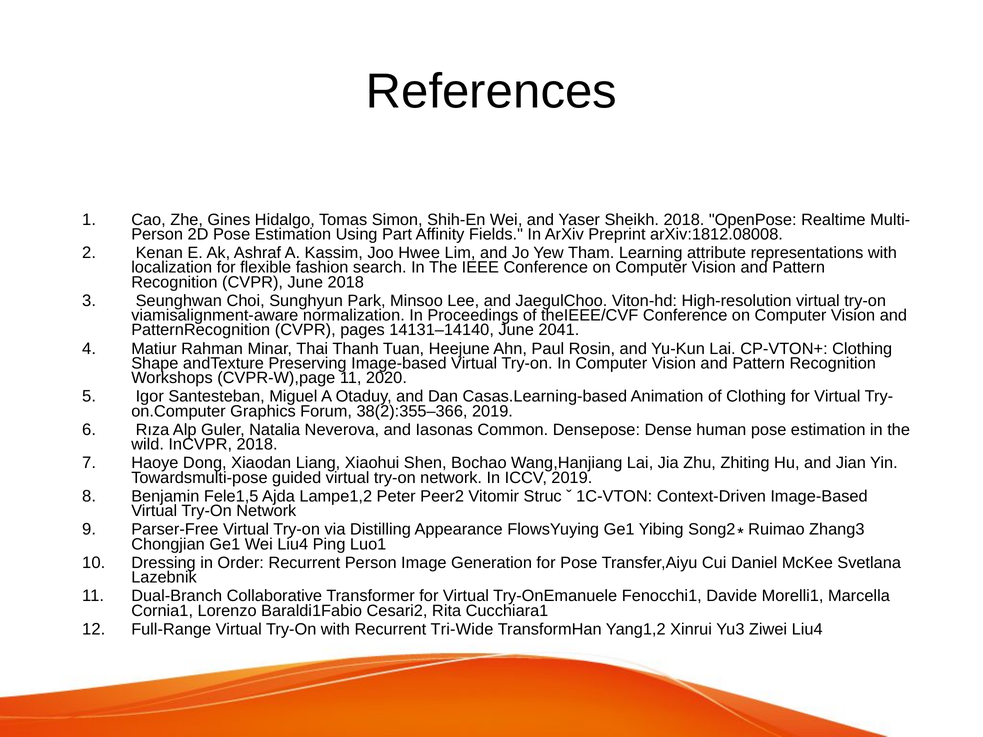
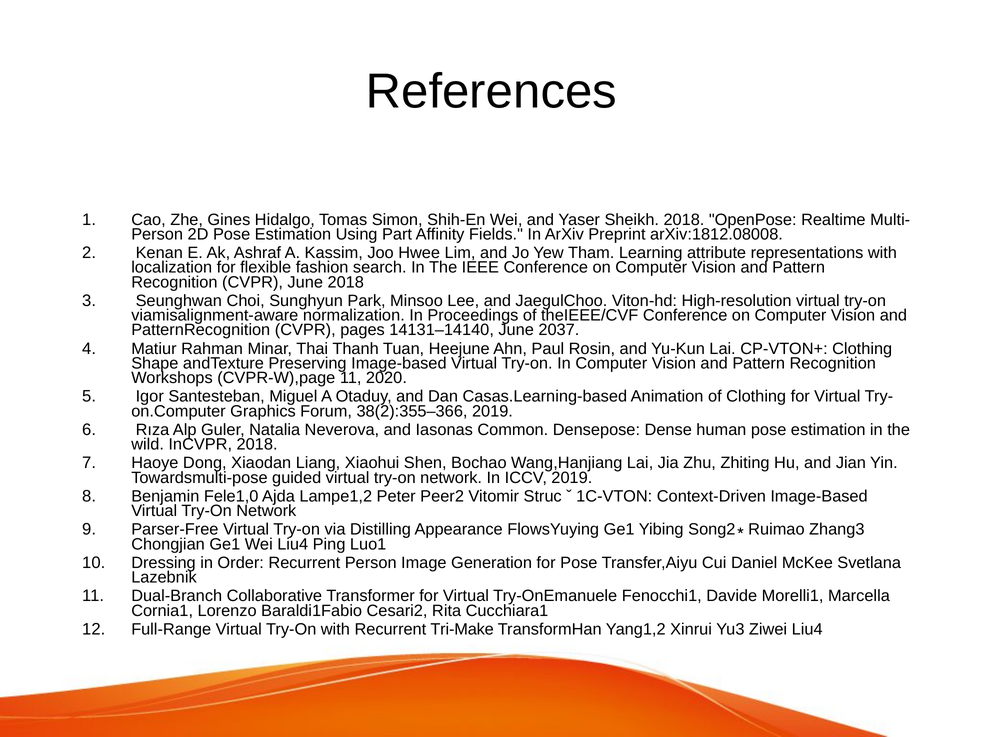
2041: 2041 -> 2037 (559, 330)
Fele1,5: Fele1,5 -> Fele1,0 (231, 496)
Tri-Wide: Tri-Wide -> Tri-Make (462, 629)
